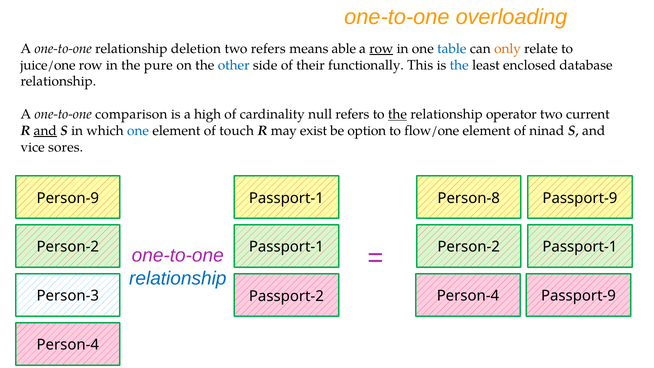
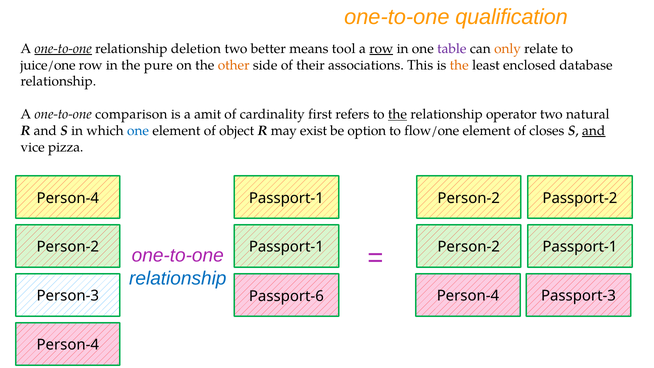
overloading: overloading -> qualification (512, 17)
one-to-one underline: none -> present (63, 49)
two refers: refers -> better (268, 49)
able: able -> tool (344, 49)
table colour: blue -> purple (452, 49)
other colour: blue -> orange (234, 65)
functionally: functionally -> associations (366, 65)
the colour: blue -> orange (459, 65)
high: high -> amit (208, 114)
null: null -> first (320, 114)
current: current -> natural (588, 114)
and underline: present -> none (45, 131)
touch: touch -> object (237, 131)
ninad: ninad -> closes (547, 131)
and underline: none -> present (594, 131)
sores: sores -> pizza (66, 147)
Person-9: Person-9 -> Person-4 (68, 198)
Person-8: Person-8 -> Person-2 (469, 198)
Passport-9: Passport-9 -> Passport-2 (580, 198)
Passport-2: Passport-2 -> Passport-6 (286, 296)
Person-4 Passport-9: Passport-9 -> Passport-3 (578, 296)
